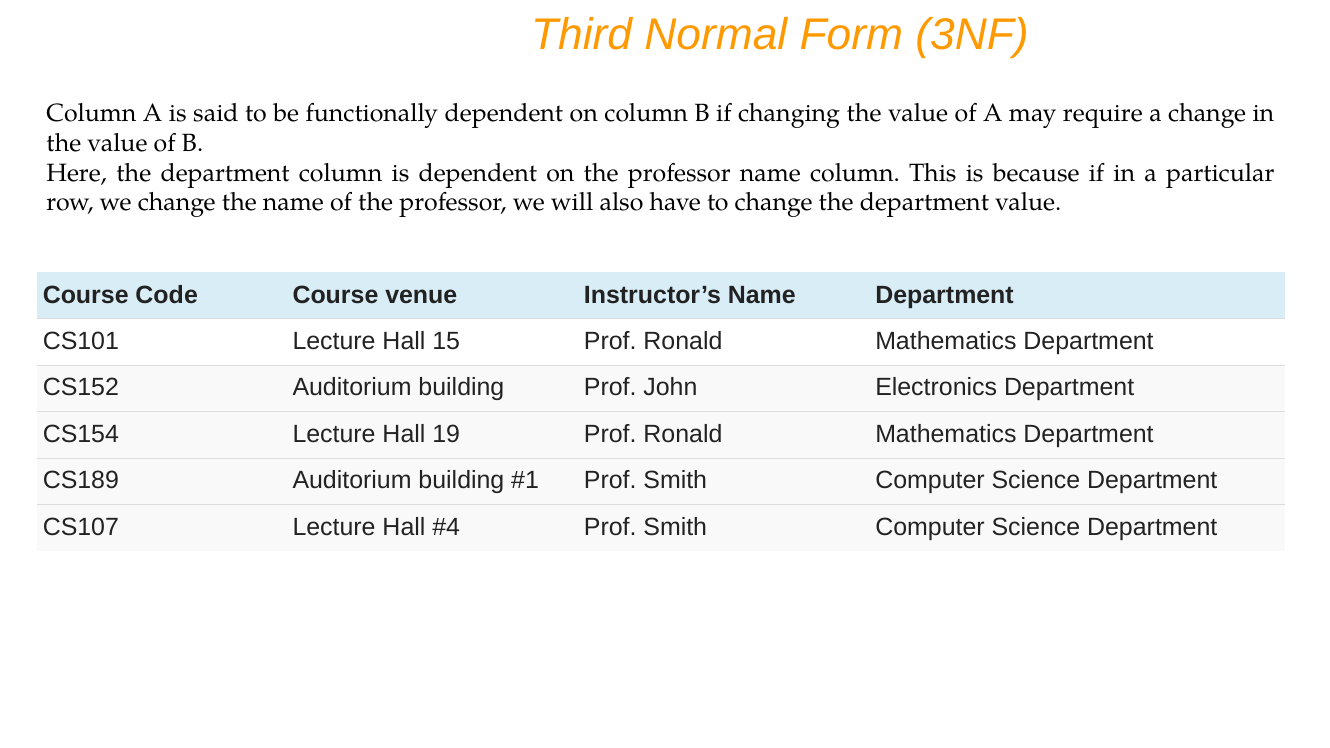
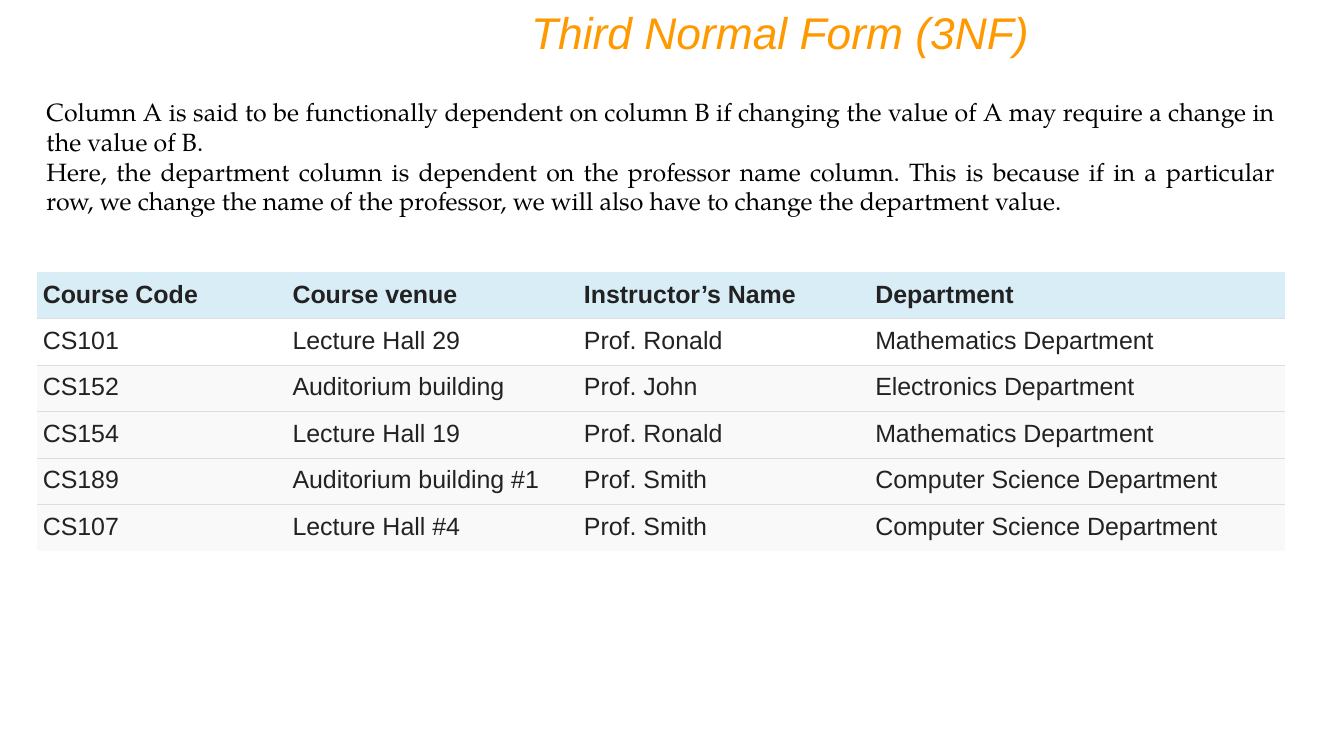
15: 15 -> 29 (446, 341)
